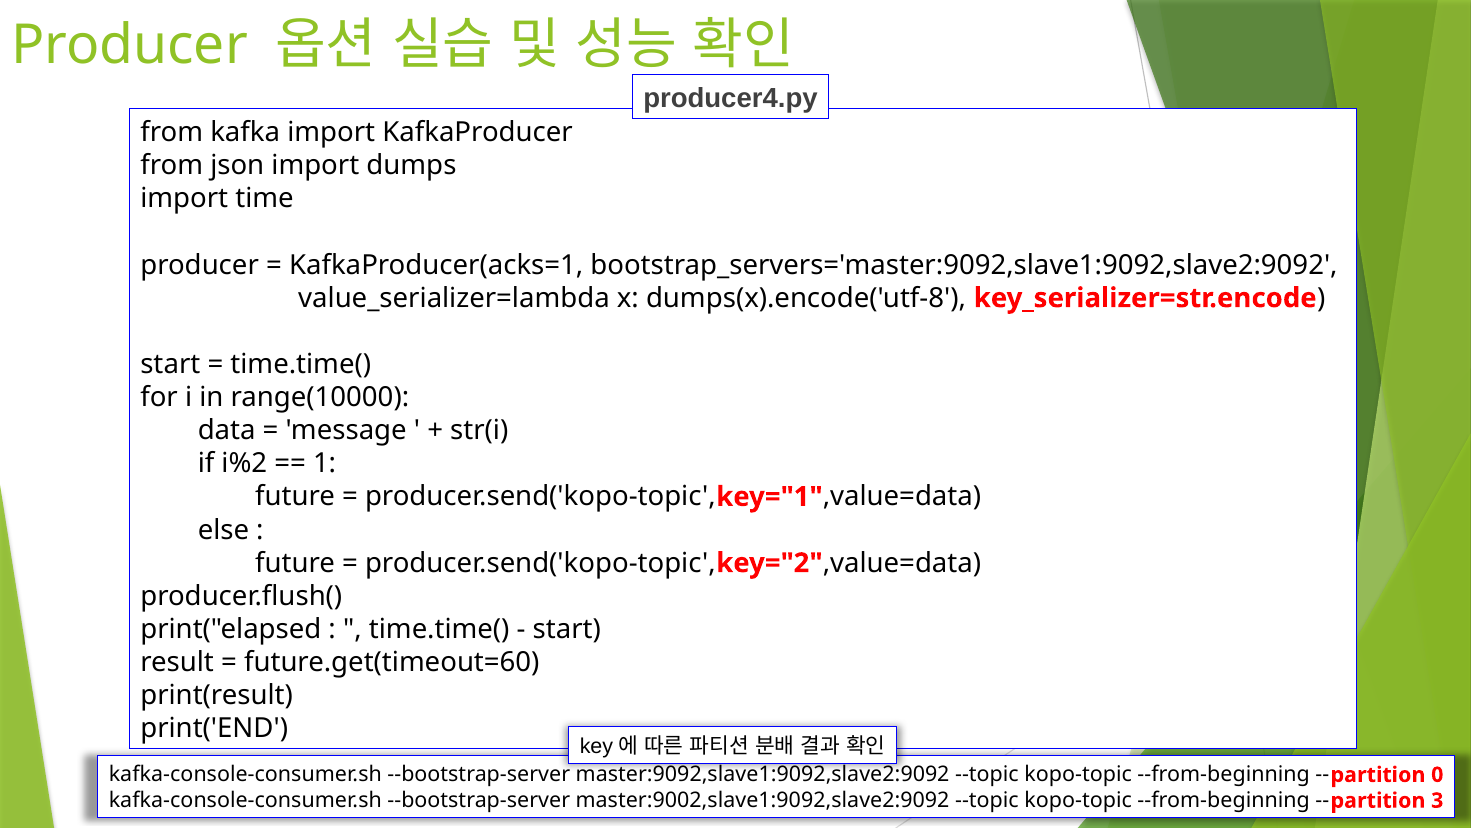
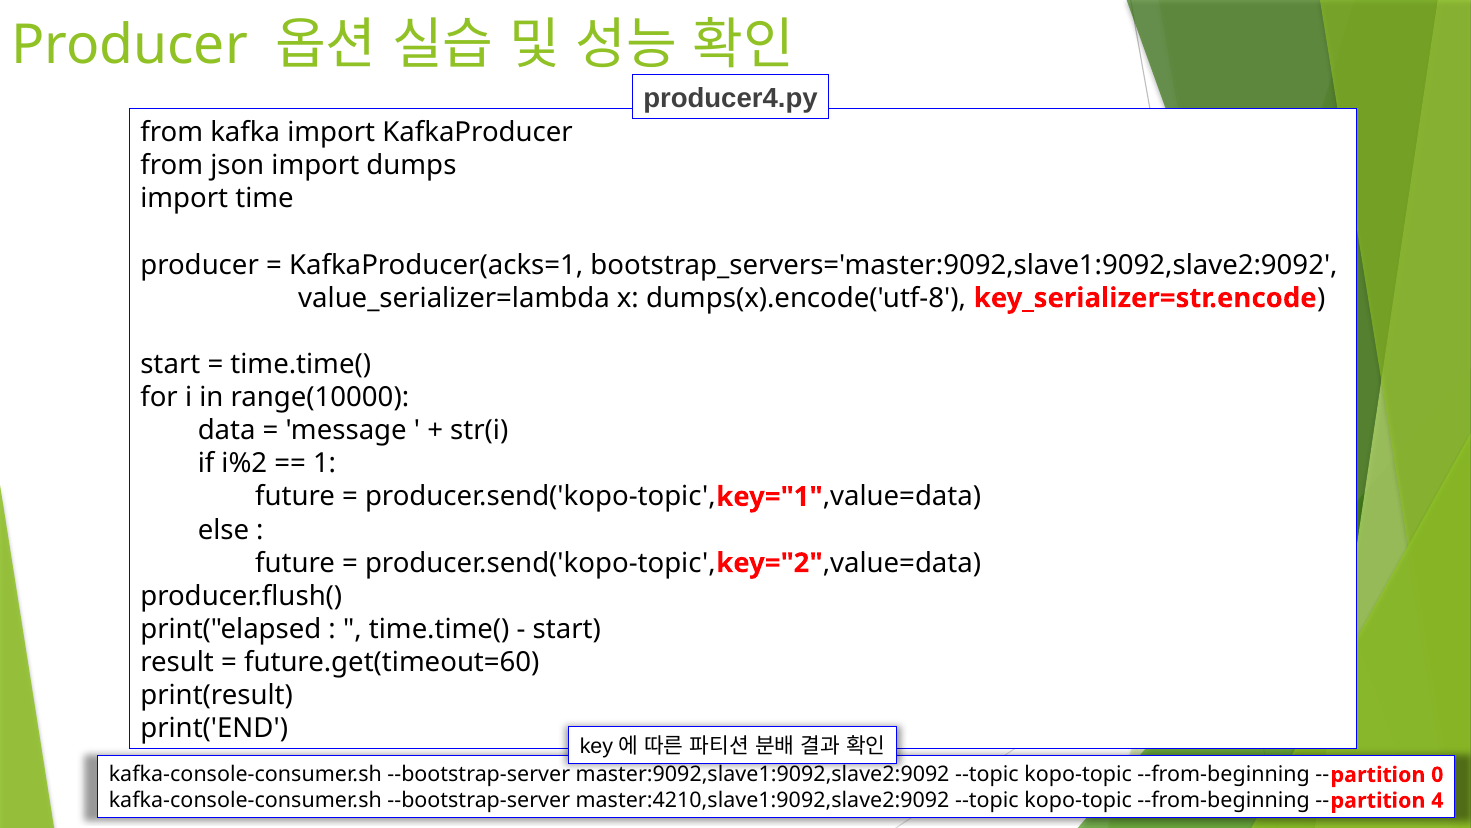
master:9002,slave1:9092,slave2:9092: master:9002,slave1:9092,slave2:9092 -> master:4210,slave1:9092,slave2:9092 (763, 800)
3: 3 -> 4 (1437, 800)
